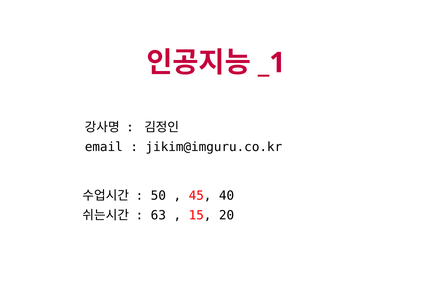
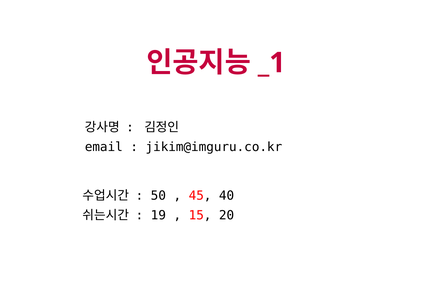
63: 63 -> 19 (158, 215)
